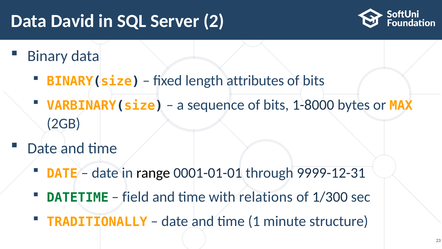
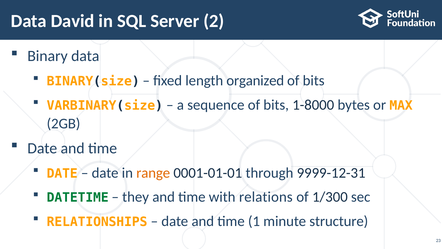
attributes: attributes -> organized (255, 81)
range colour: black -> orange (153, 173)
field: field -> they (136, 197)
TRADITIONALLY: TRADITIONALLY -> RELATIONSHIPS (97, 221)
